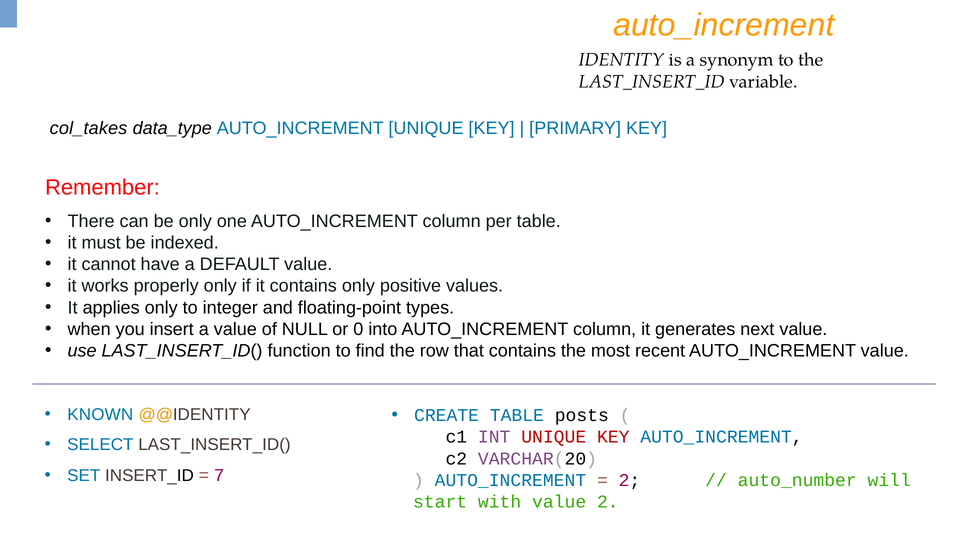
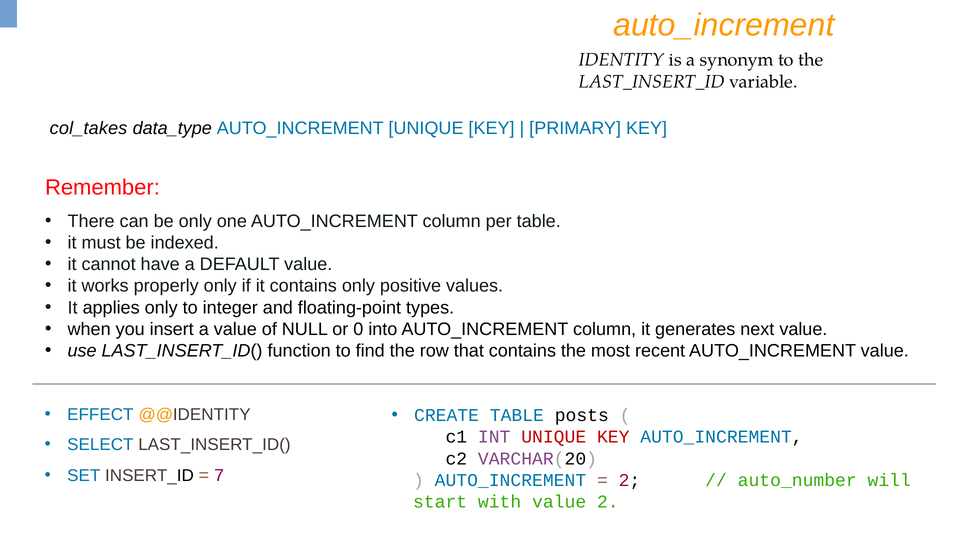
KNOWN: KNOWN -> EFFECT (100, 415)
